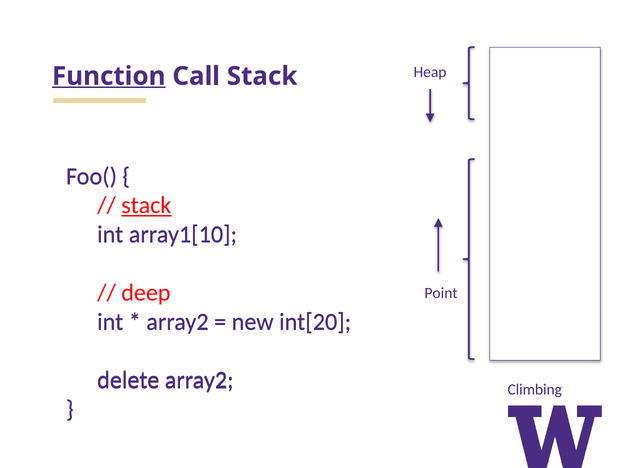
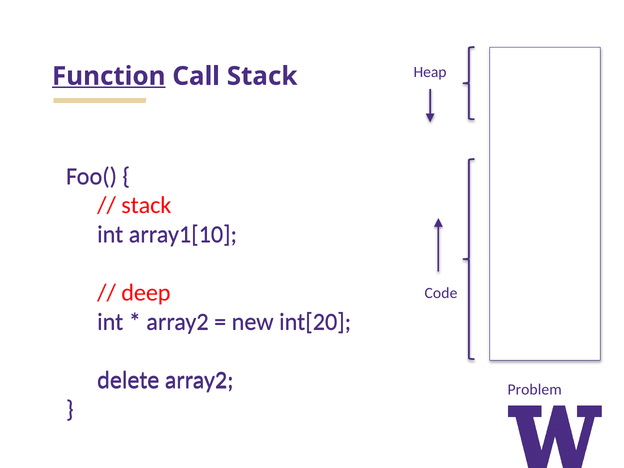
stack underline: present -> none (146, 205)
Point: Point -> Code (441, 293)
Climbing: Climbing -> Problem (535, 390)
